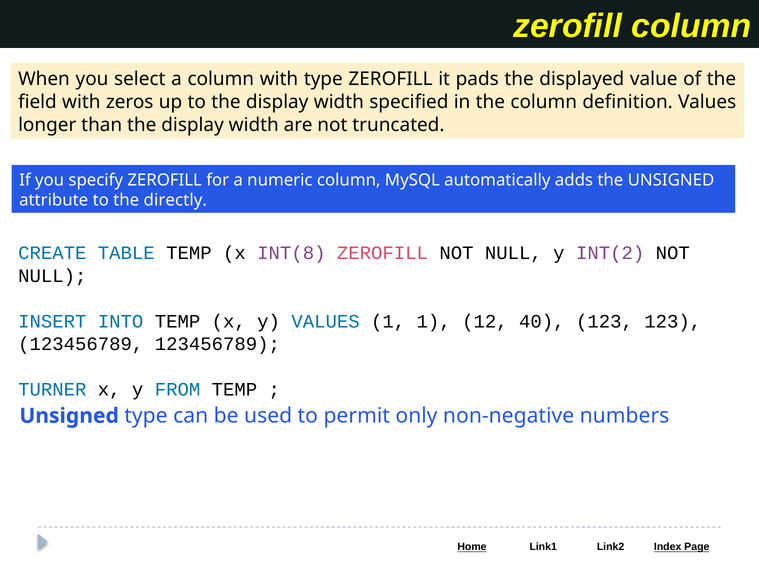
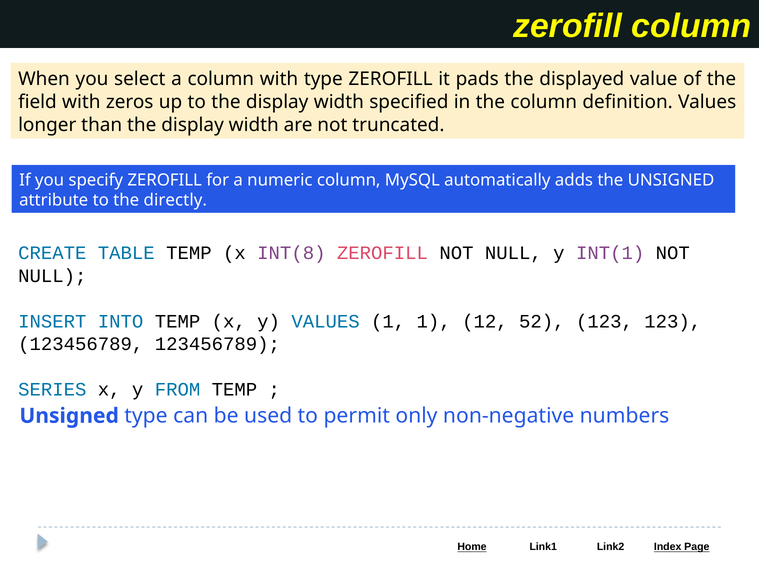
INT(2: INT(2 -> INT(1 (610, 253)
40: 40 -> 52 (542, 322)
TURNER: TURNER -> SERIES (52, 390)
